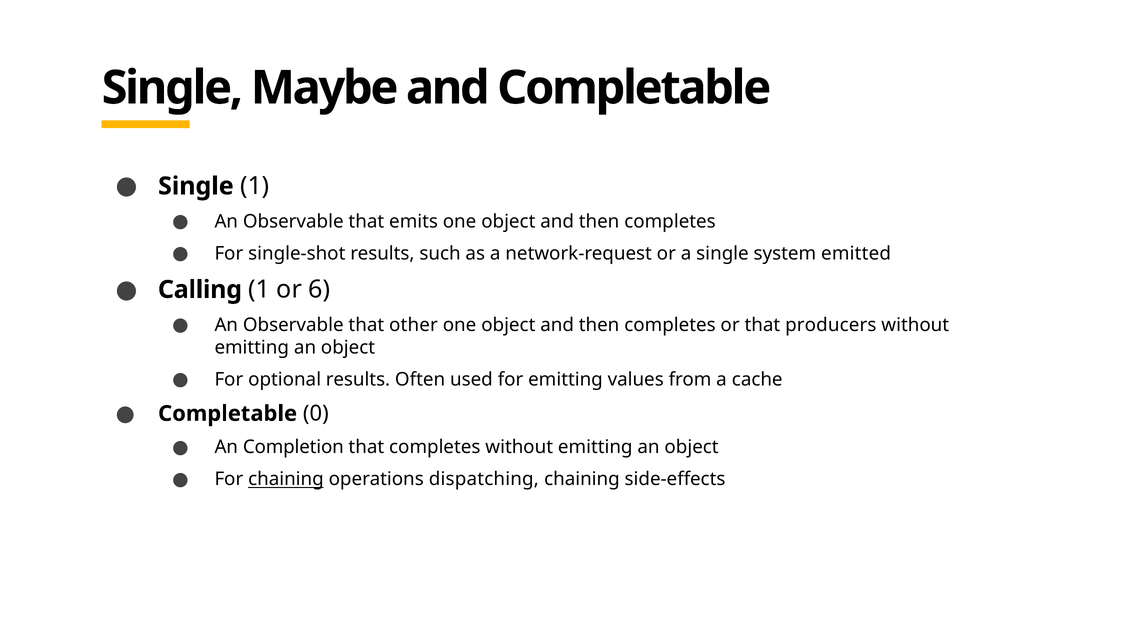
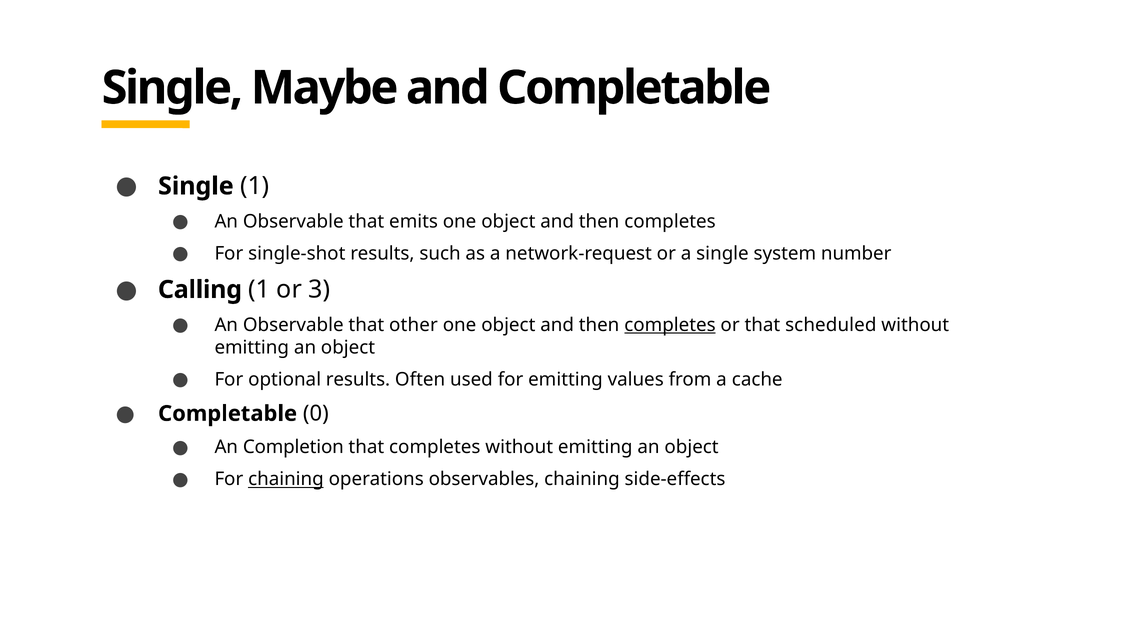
emitted: emitted -> number (856, 253)
6: 6 -> 3 (319, 290)
completes underline: none -> present (670, 325)
producers: producers -> scheduled (831, 325)
dispatching: dispatching -> observables (484, 479)
